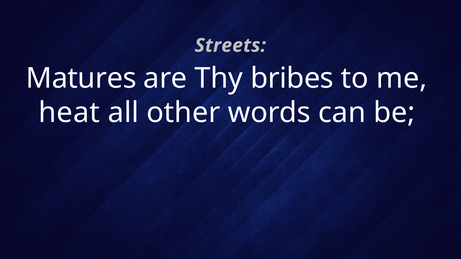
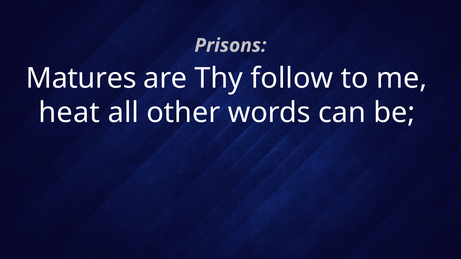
Streets: Streets -> Prisons (230, 45)
bribes: bribes -> follow (292, 78)
